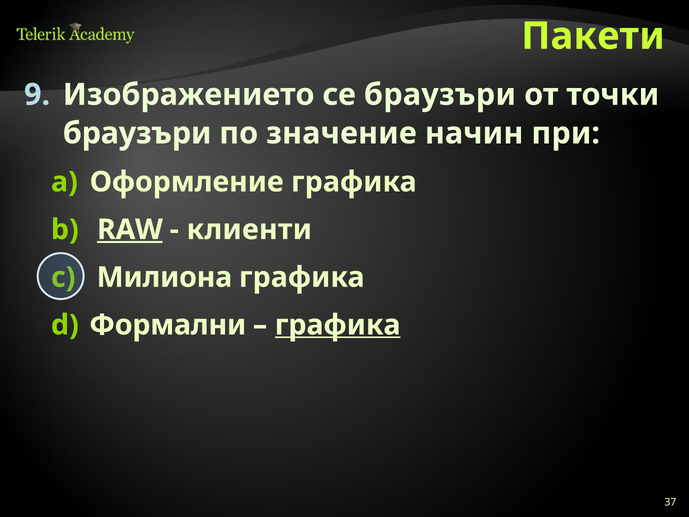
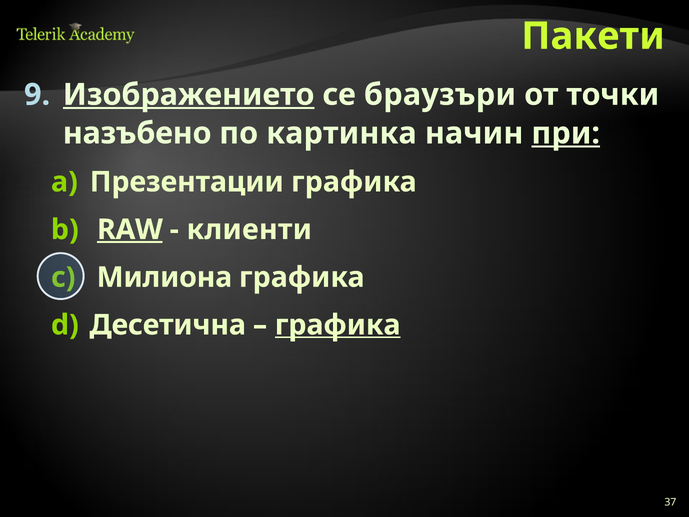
Изображението underline: none -> present (189, 95)
браузъри: браузъри -> назъбено (137, 133)
значение: значение -> картинка (341, 133)
при underline: none -> present (566, 133)
Оформление: Оформление -> Презентации (187, 182)
Формални: Формални -> Десетична (168, 325)
